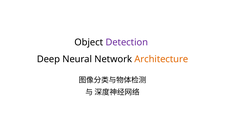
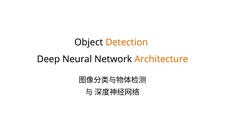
Detection colour: purple -> orange (127, 42)
